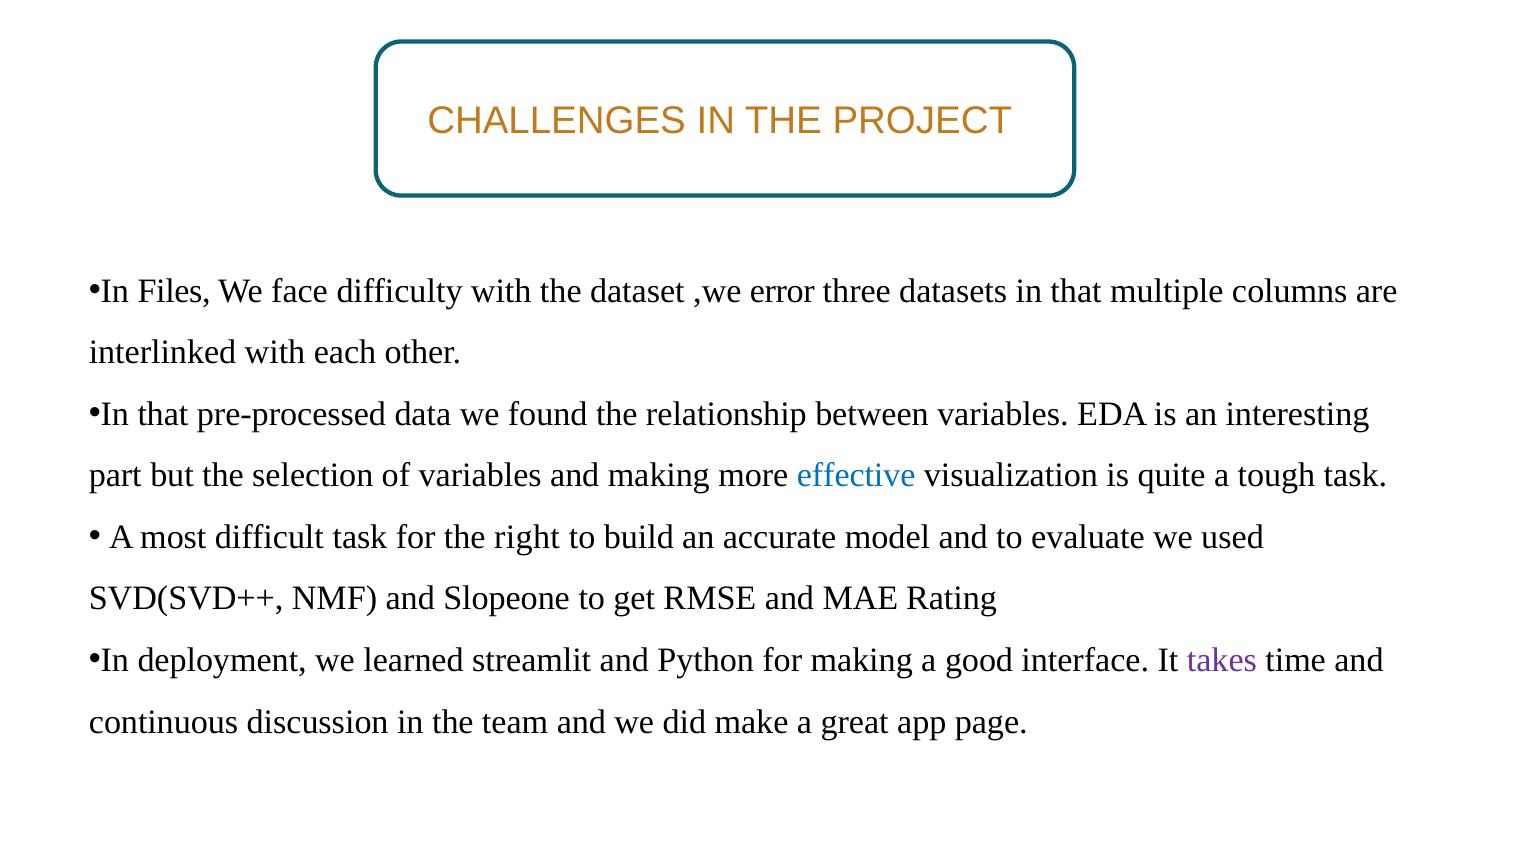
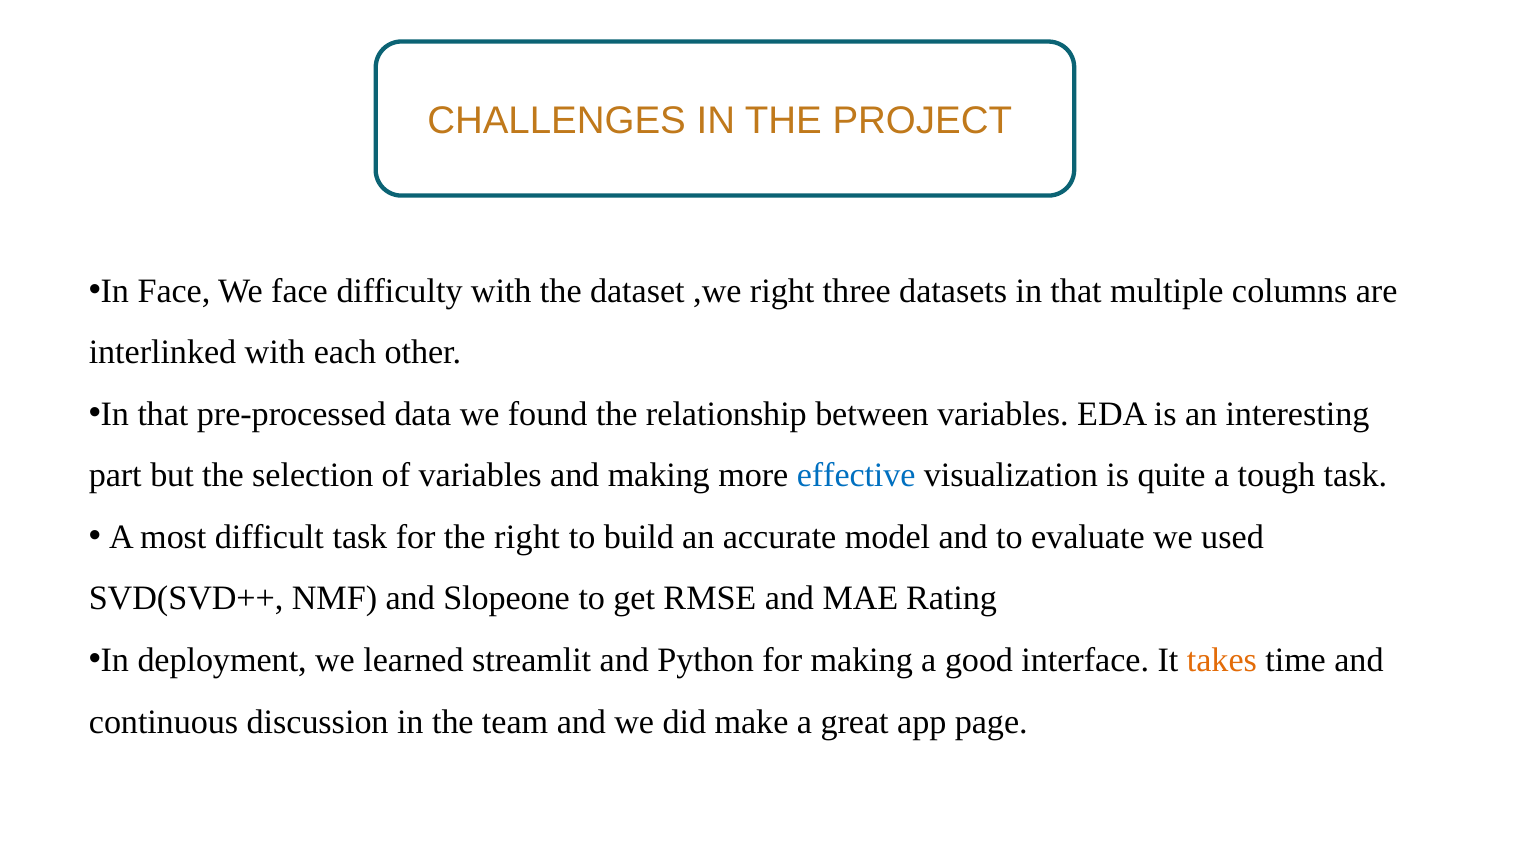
In Files: Files -> Face (174, 291)
,we error: error -> right (782, 291)
takes colour: purple -> orange (1222, 660)
